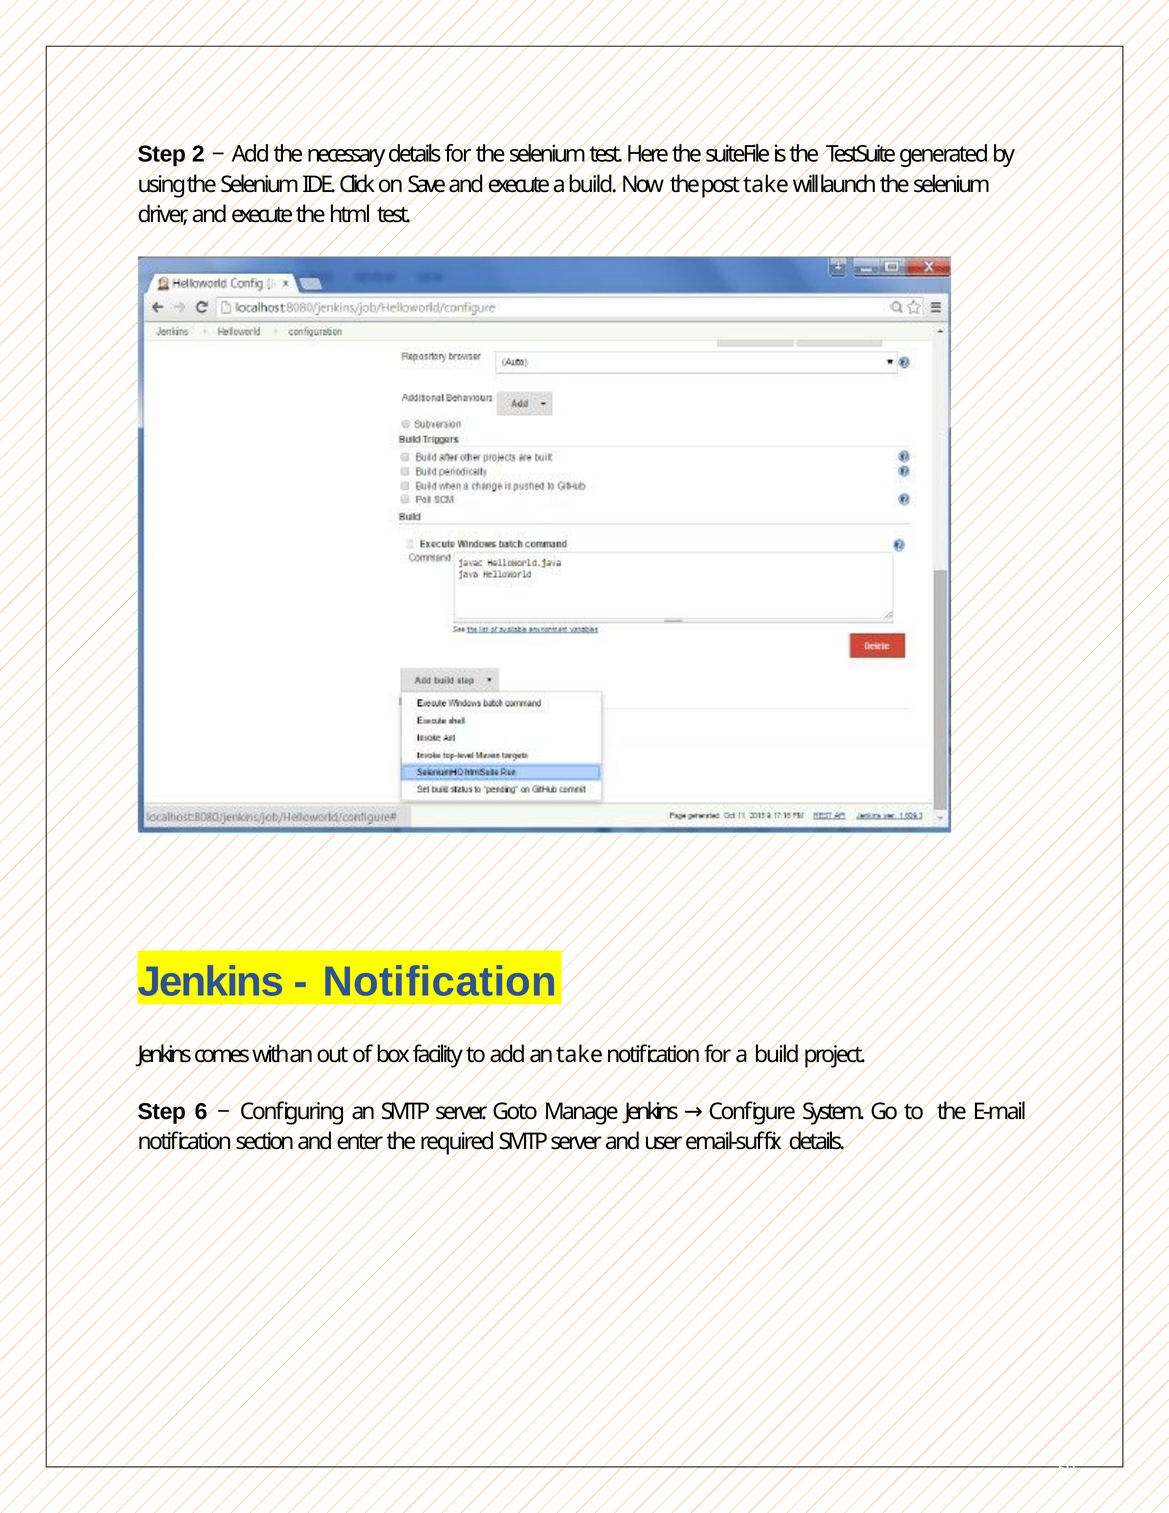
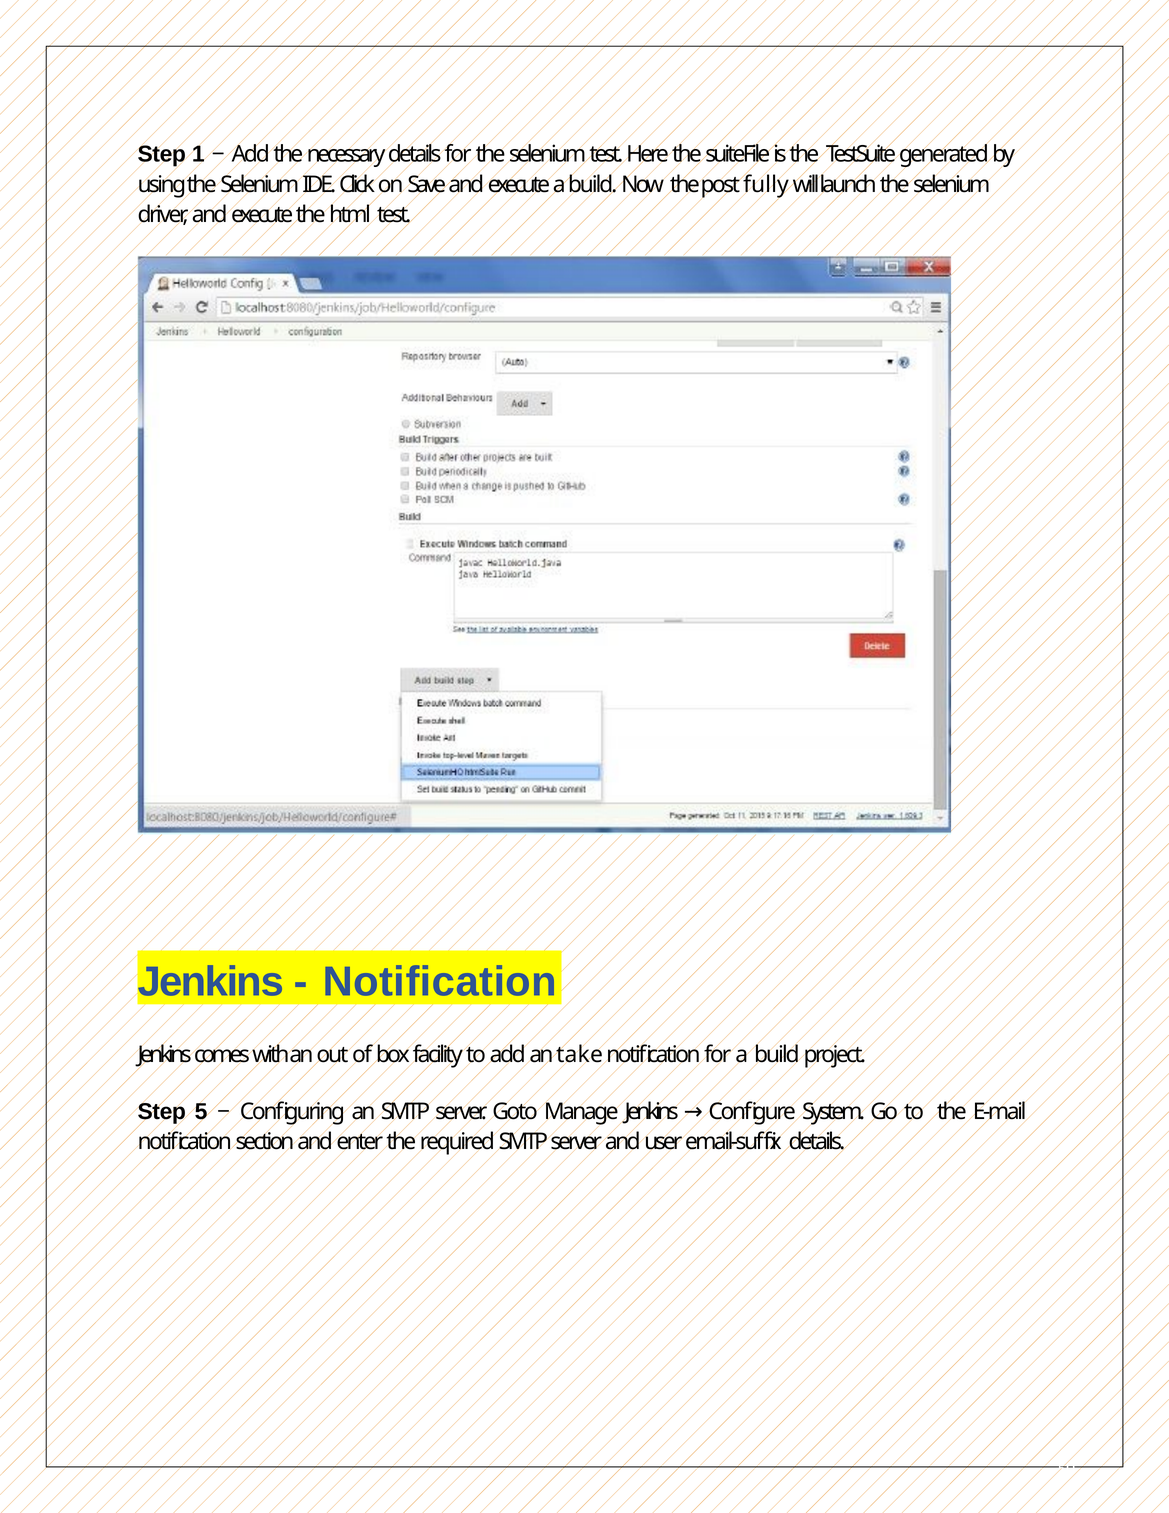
2: 2 -> 1 (198, 154)
post take: take -> fully (766, 184)
6: 6 -> 5 (201, 1112)
